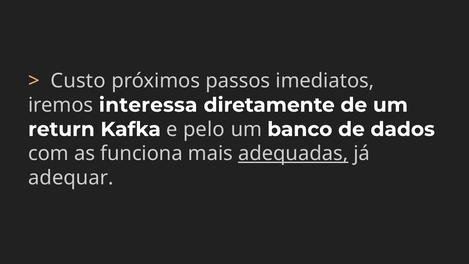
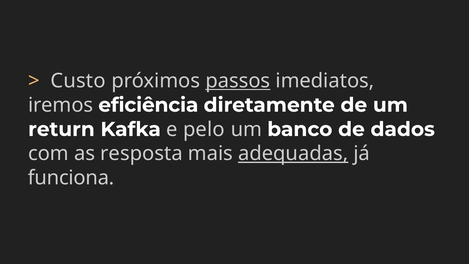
passos underline: none -> present (238, 81)
interessa: interessa -> eficiência (148, 105)
funciona: funciona -> resposta (141, 153)
adequar: adequar -> funciona (71, 178)
